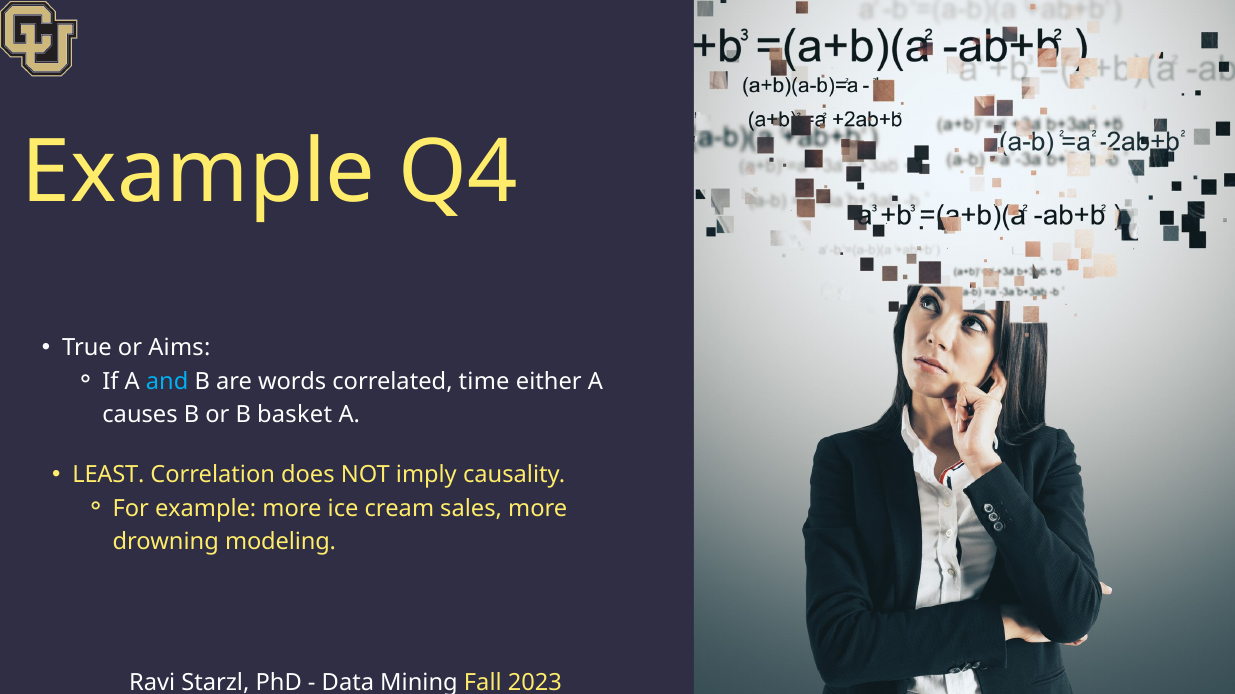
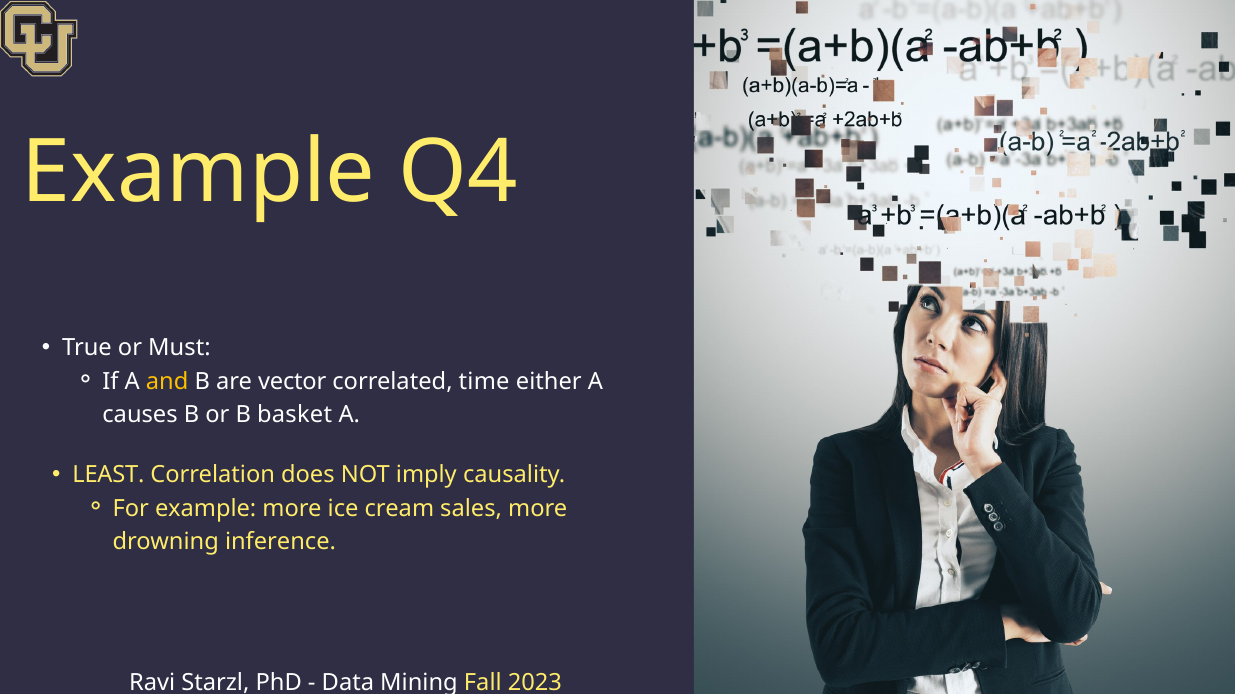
Aims: Aims -> Must (179, 348)
and colour: light blue -> yellow (167, 382)
words: words -> vector (292, 382)
modeling: modeling -> inference (280, 542)
